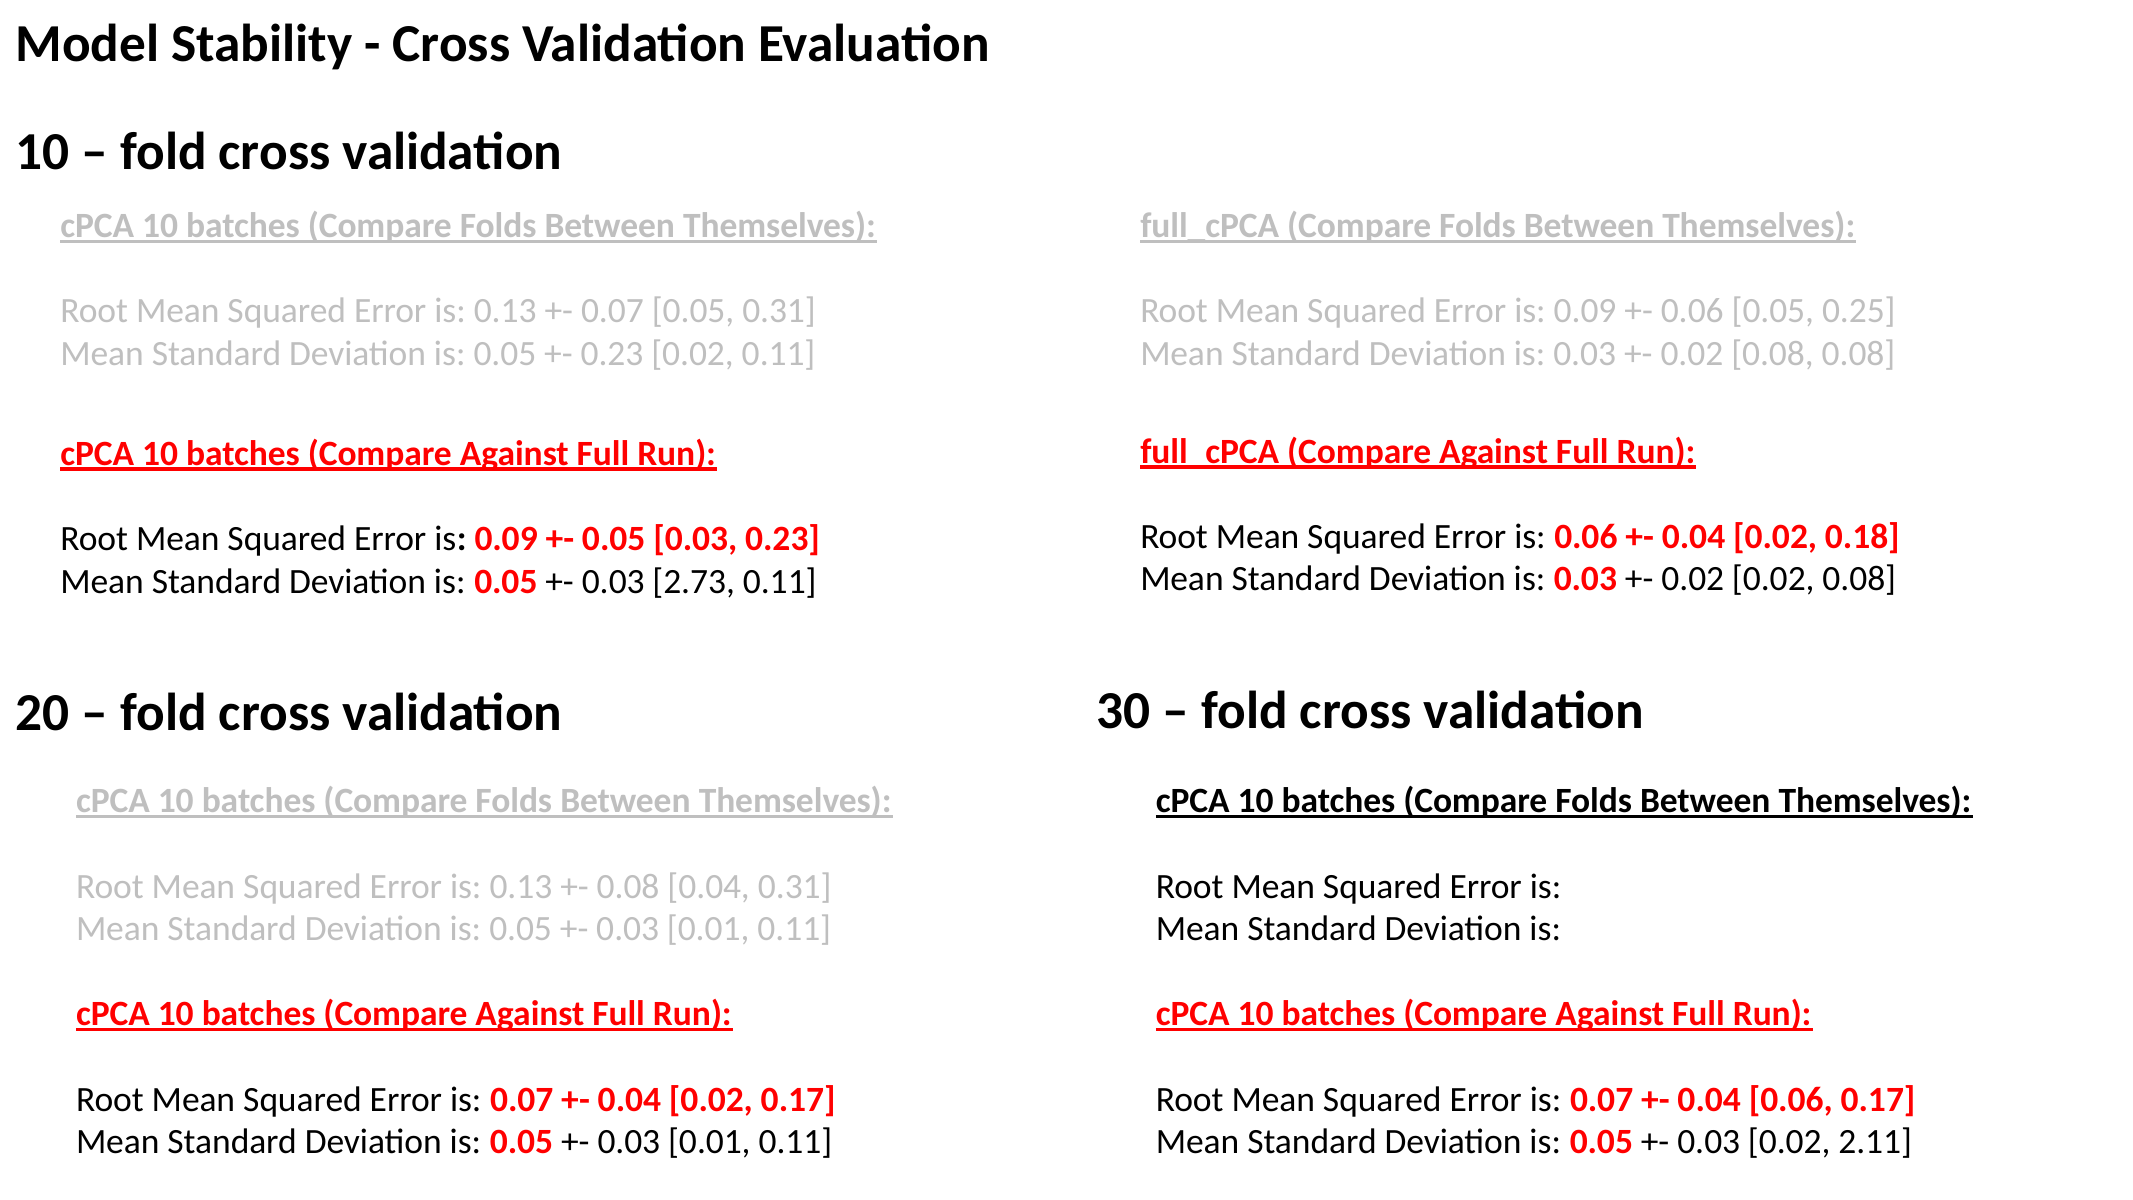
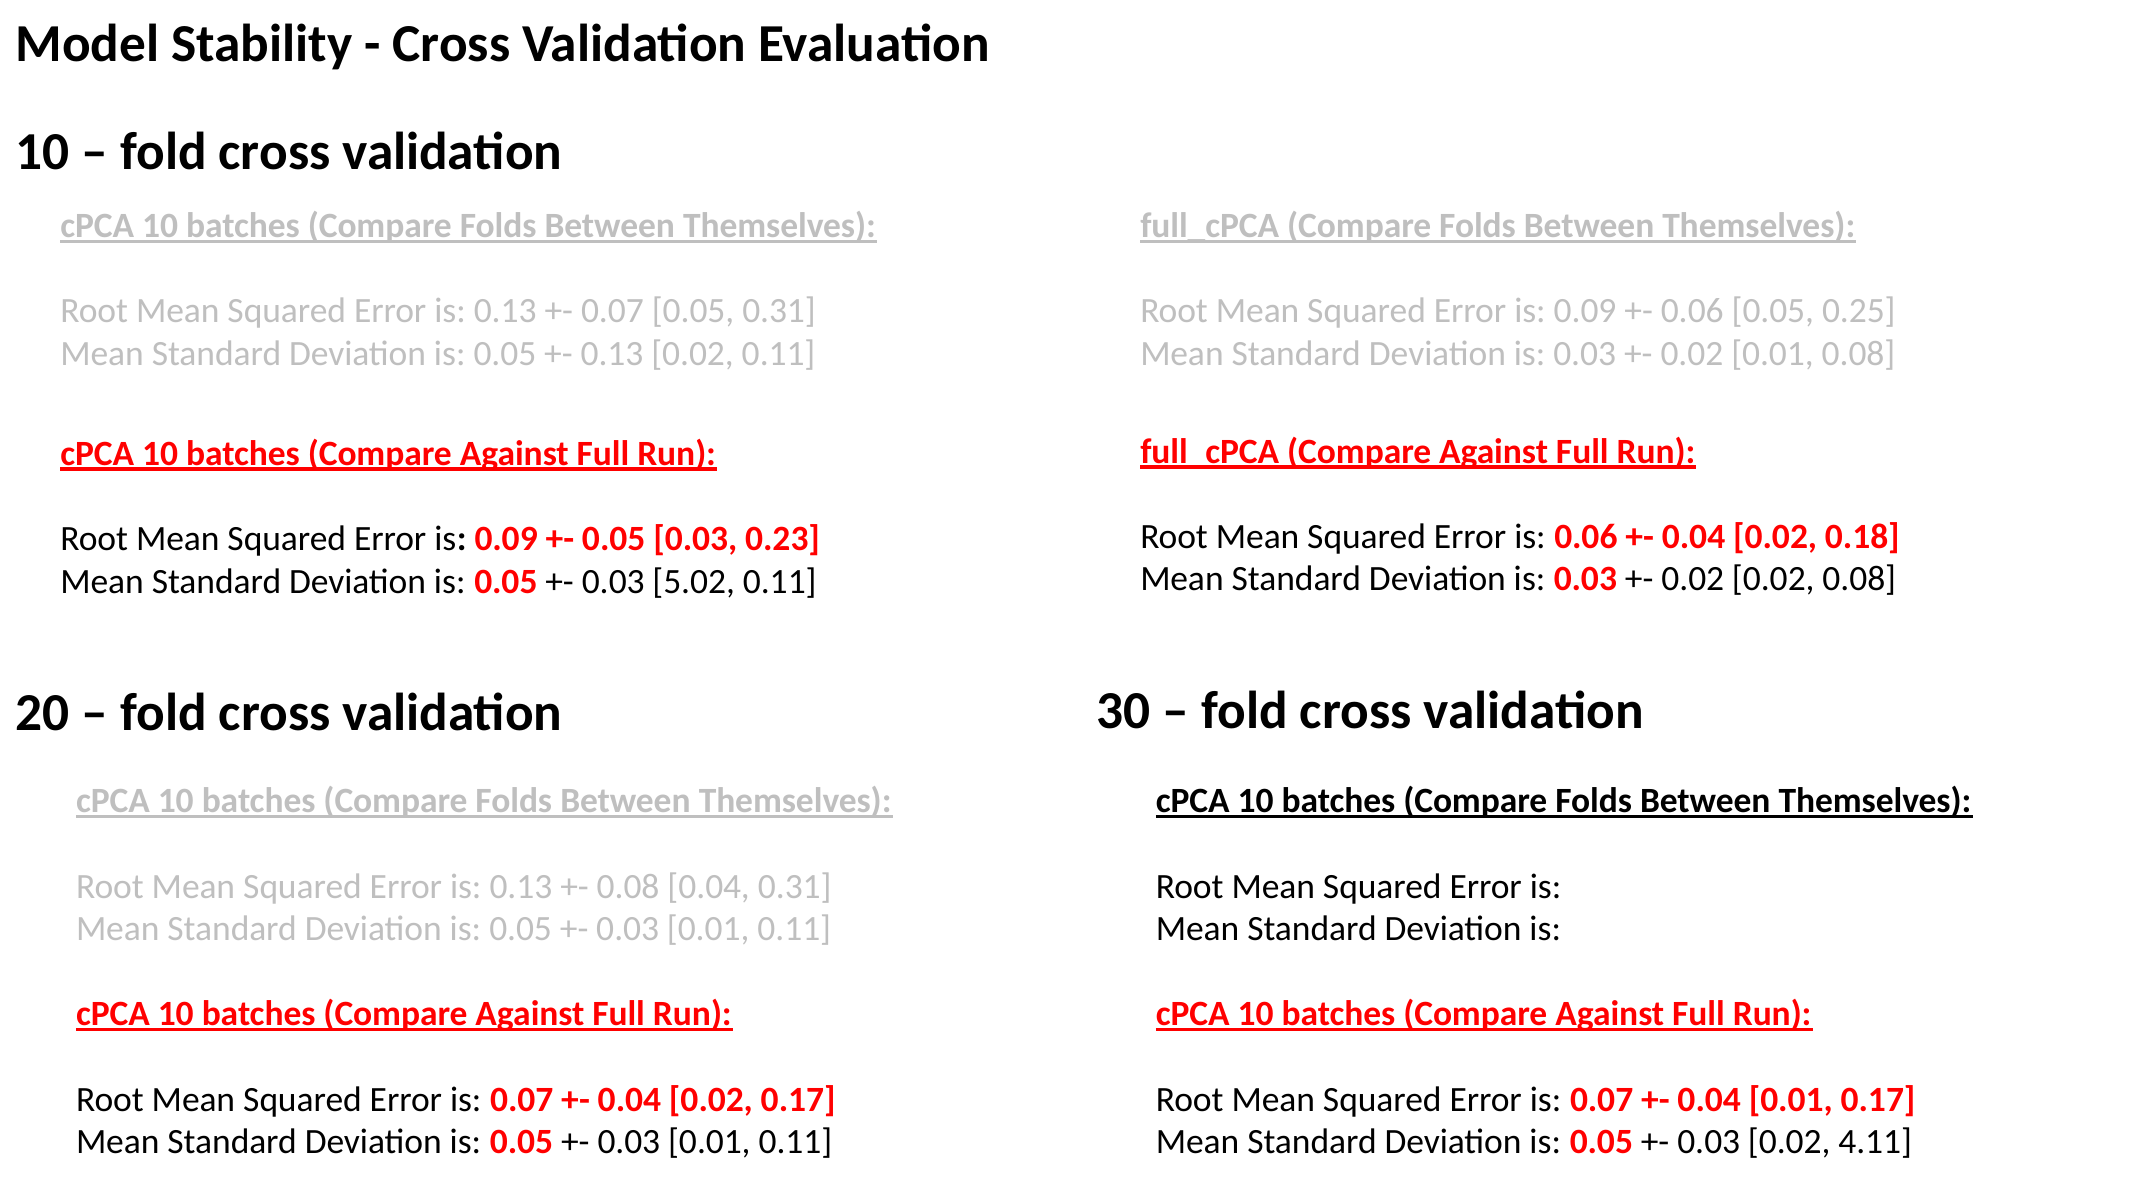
0.23: 0.23 -> 0.13 (612, 354)
0.08: 0.08 -> 0.01 (1772, 354)
2.73: 2.73 -> 5.02 (694, 581)
0.04 0.06: 0.06 -> 0.01 (1791, 1099)
2.11: 2.11 -> 4.11 (1875, 1142)
